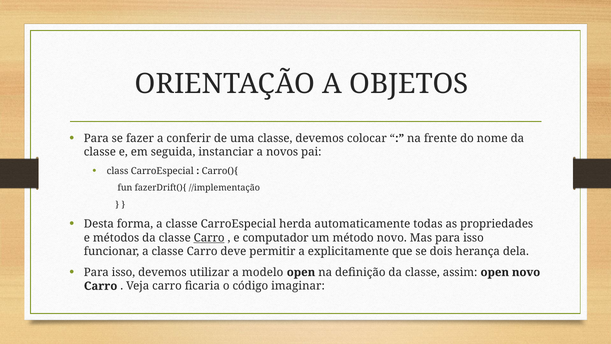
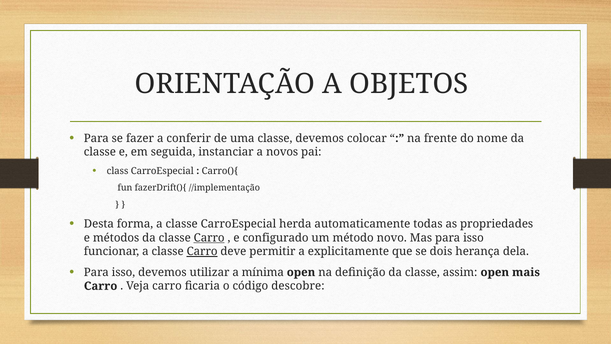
computador: computador -> configurado (276, 238)
Carro underline: none -> present (202, 251)
modelo: modelo -> mínima (263, 272)
open novo: novo -> mais (526, 272)
imaginar: imaginar -> descobre (298, 286)
